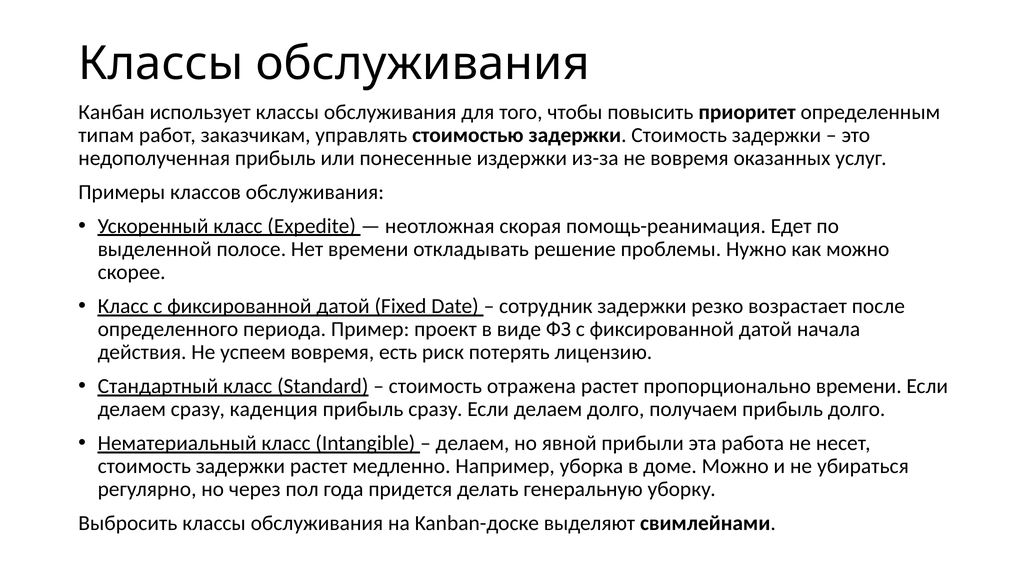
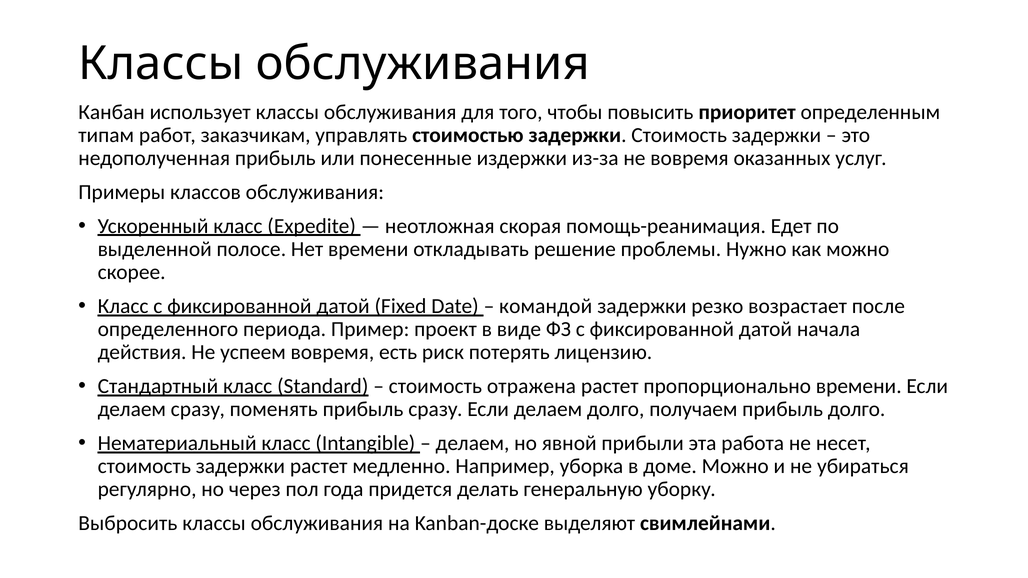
сотрудник: сотрудник -> командой (546, 306)
каденция: каденция -> поменять (274, 409)
